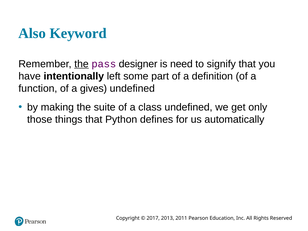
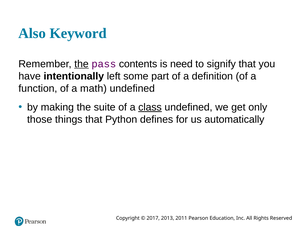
designer: designer -> contents (138, 64)
gives: gives -> math (93, 89)
class underline: none -> present (150, 107)
